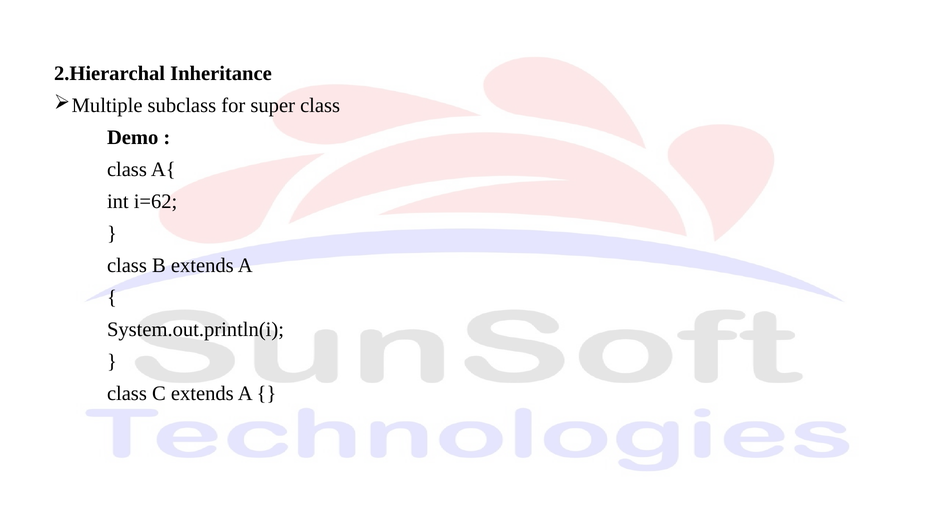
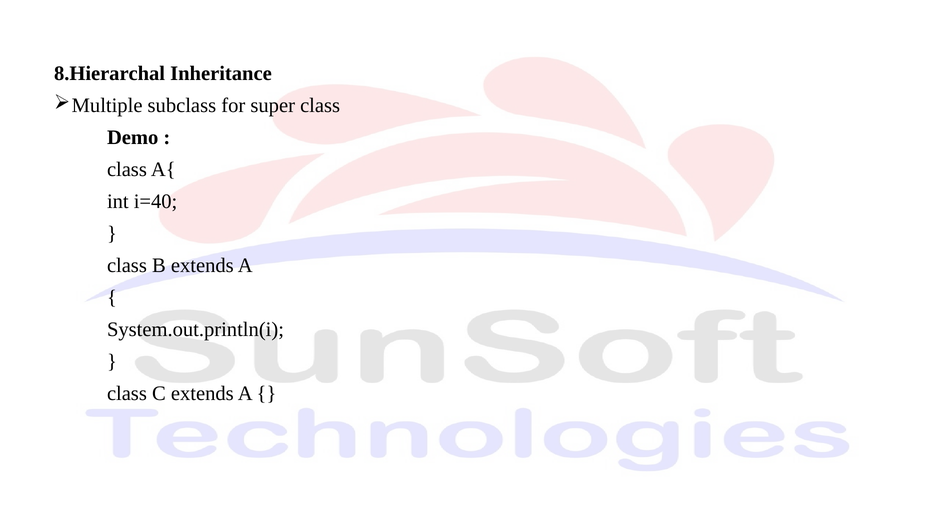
2.Hierarchal: 2.Hierarchal -> 8.Hierarchal (110, 74)
i=62: i=62 -> i=40 (156, 202)
